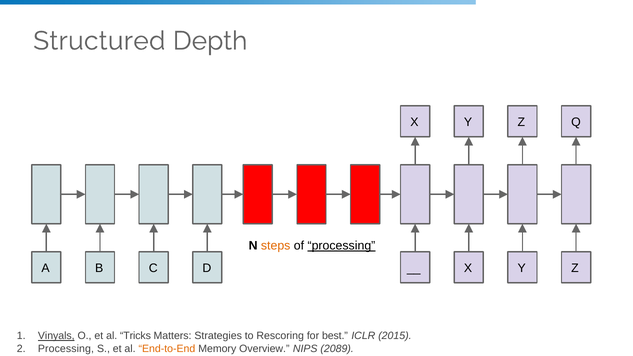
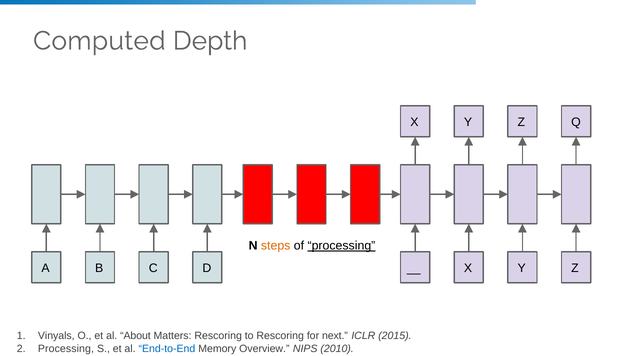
Structured: Structured -> Computed (99, 41)
Vinyals underline: present -> none (56, 336)
Tricks: Tricks -> About (135, 336)
Matters Strategies: Strategies -> Rescoring (218, 336)
best: best -> next (335, 336)
End-to-End colour: orange -> blue (167, 349)
2089: 2089 -> 2010 (337, 349)
